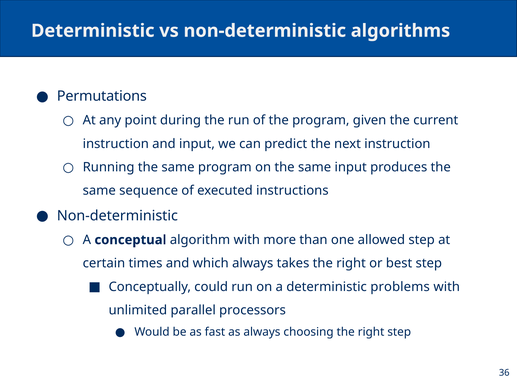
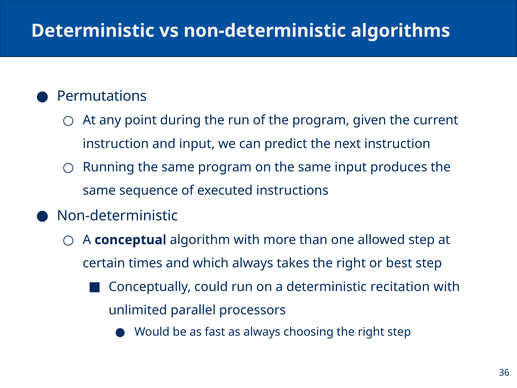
problems: problems -> recitation (400, 287)
